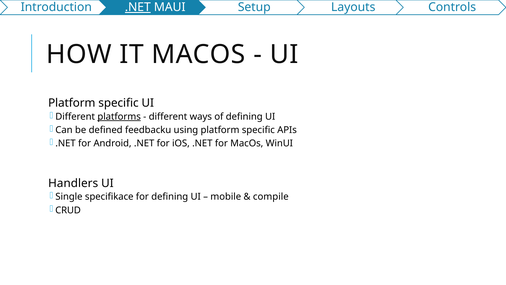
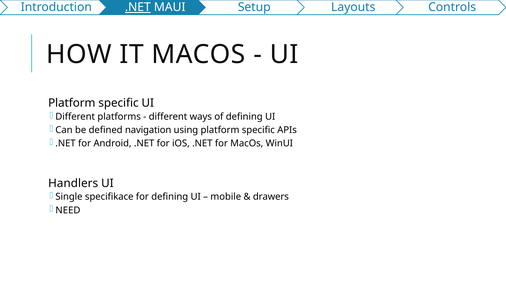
platforms underline: present -> none (119, 116)
feedbacku: feedbacku -> navigation (148, 130)
compile: compile -> drawers (271, 197)
CRUD: CRUD -> NEED (68, 210)
